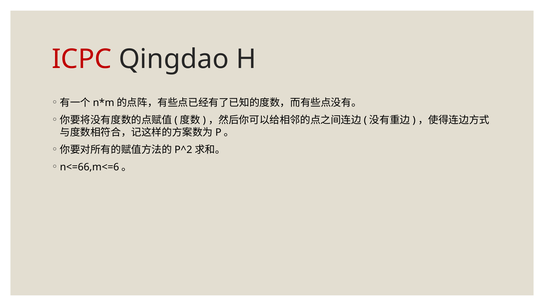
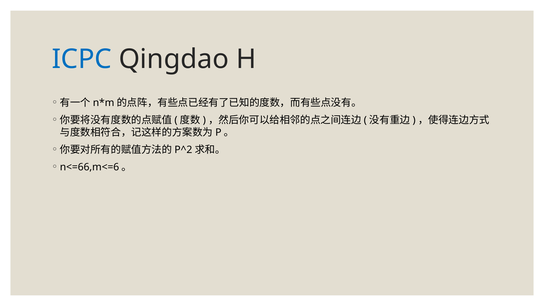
ICPC colour: red -> blue (82, 59)
